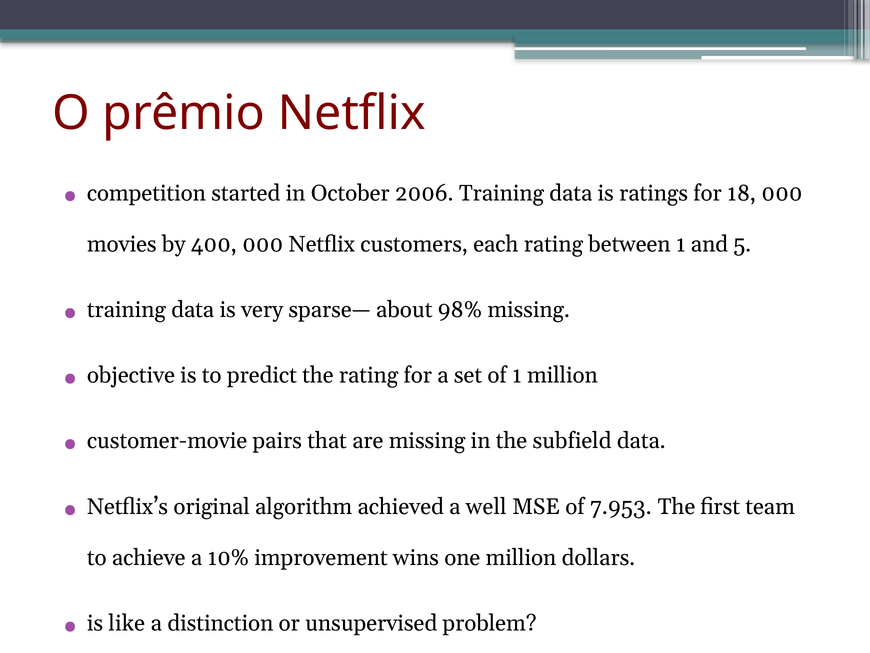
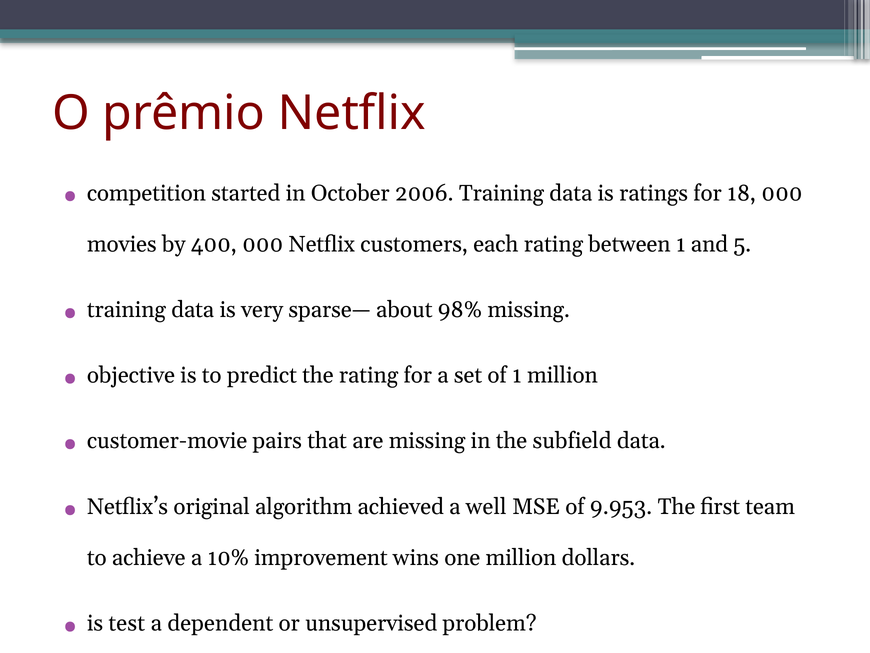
7.953: 7.953 -> 9.953 (621, 506)
like: like -> test (127, 623)
distinction: distinction -> dependent (220, 623)
